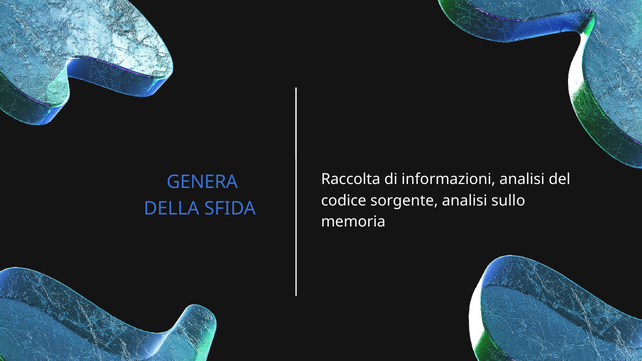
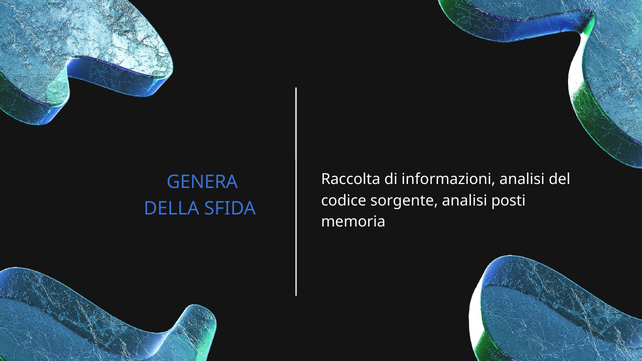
sullo: sullo -> posti (508, 201)
